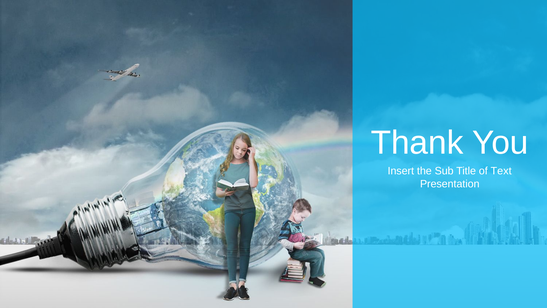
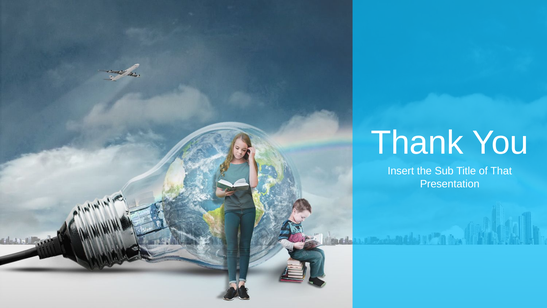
Text: Text -> That (501, 171)
